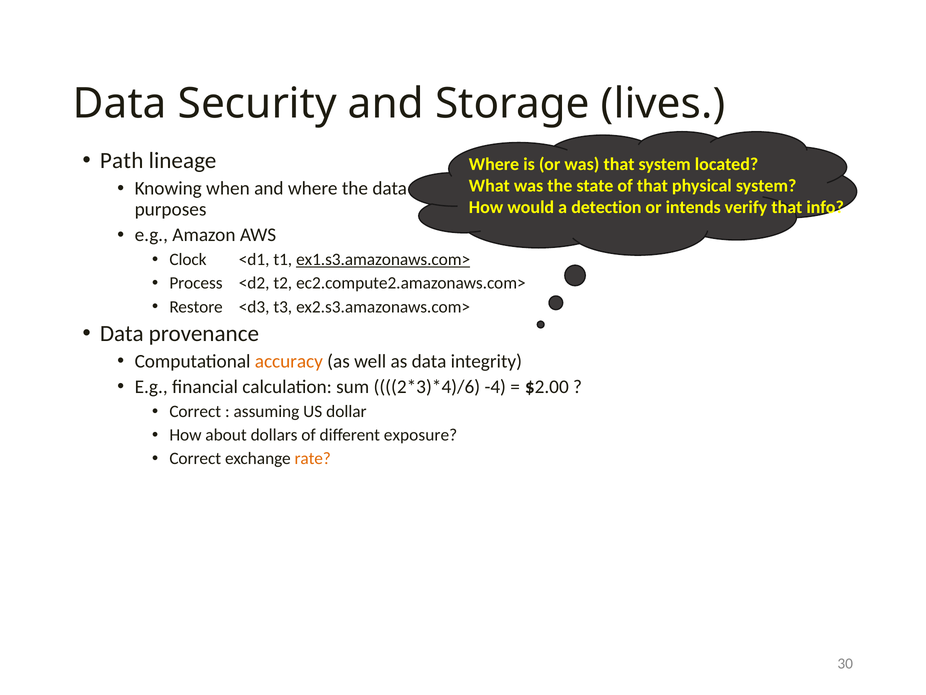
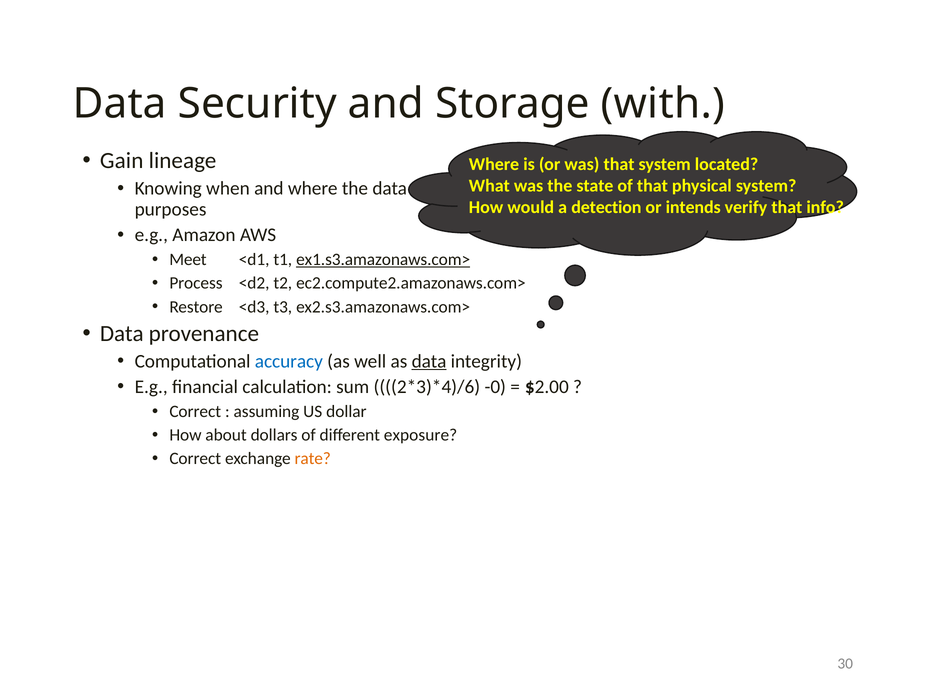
lives: lives -> with (663, 104)
Path: Path -> Gain (122, 161)
Clock: Clock -> Meet (188, 259)
accuracy colour: orange -> blue (289, 361)
data underline: none -> present (429, 361)
-4: -4 -> -0 (495, 387)
